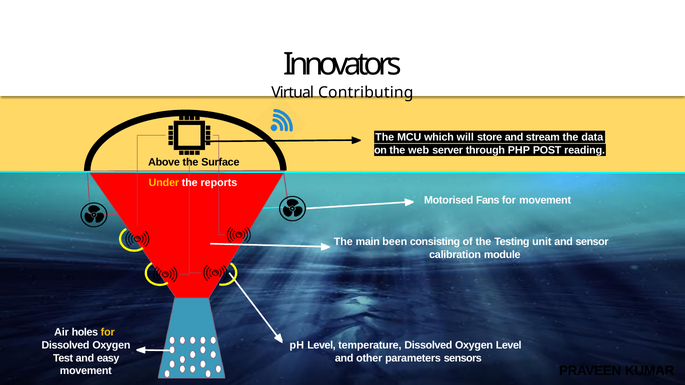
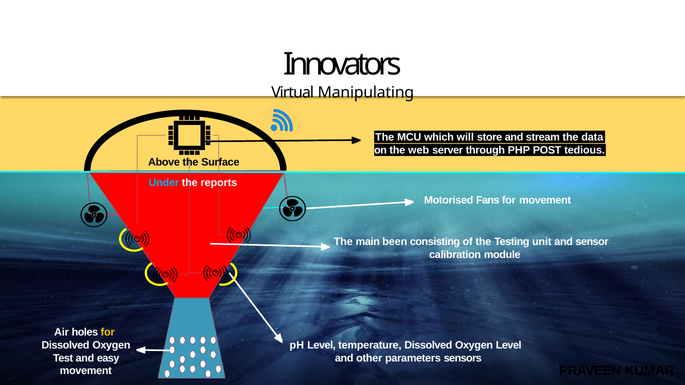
Contributing: Contributing -> Manipulating (366, 92)
reading: reading -> tedious (585, 150)
Under colour: yellow -> light blue (164, 183)
